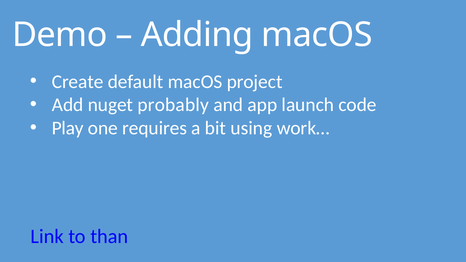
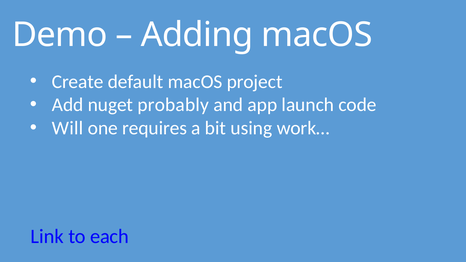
Play: Play -> Will (68, 128)
than: than -> each (109, 236)
